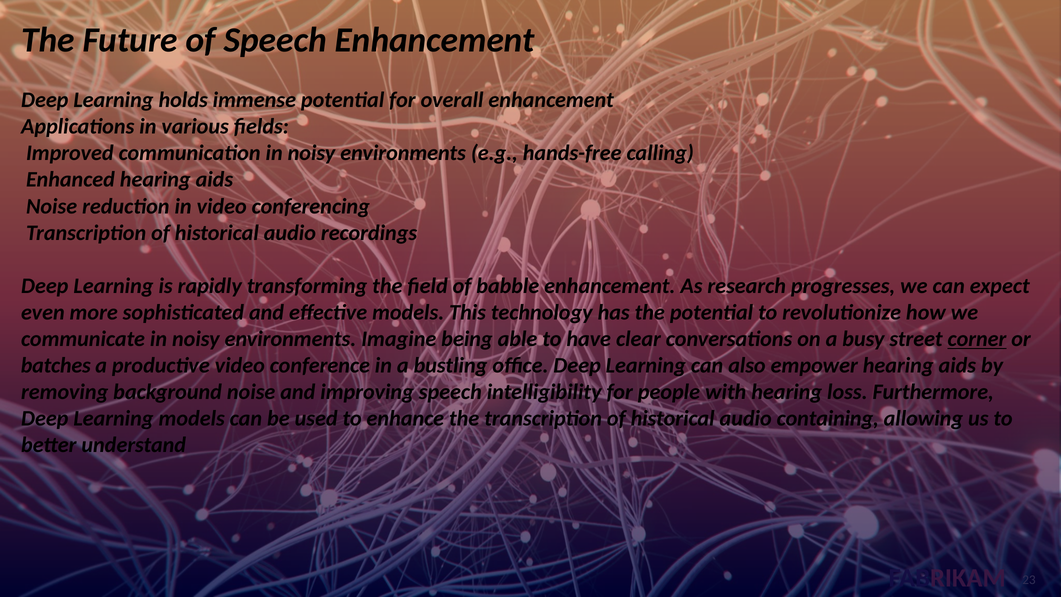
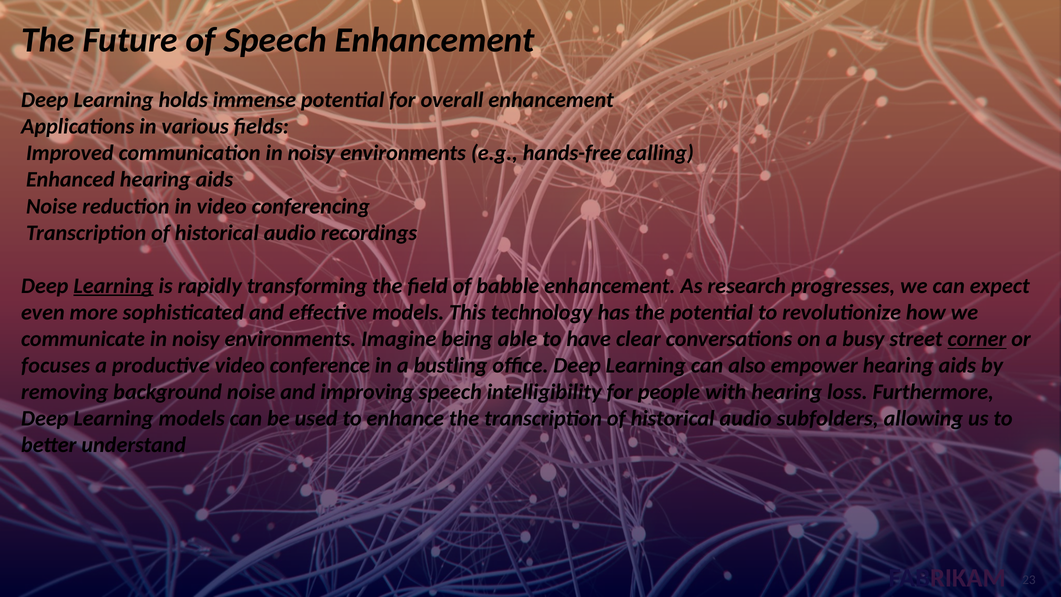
Learning underline: none -> present (113, 286)
batches: batches -> focuses (56, 365)
containing: containing -> subfolders (828, 418)
